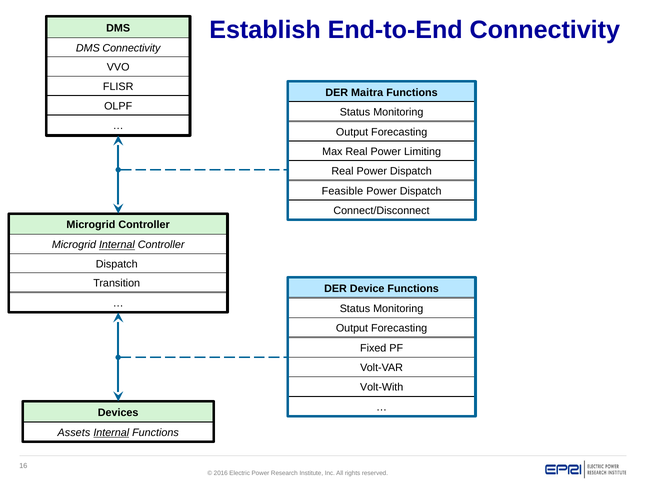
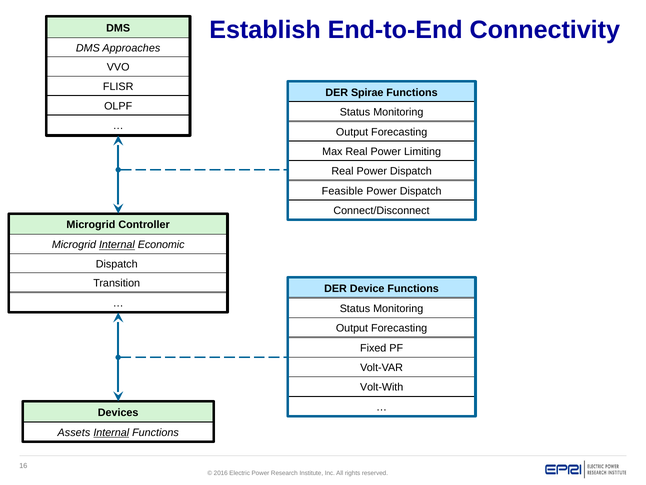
DMS Connectivity: Connectivity -> Approaches (131, 48)
Maitra: Maitra -> Spirae (367, 92)
Internal Controller: Controller -> Economic (161, 245)
